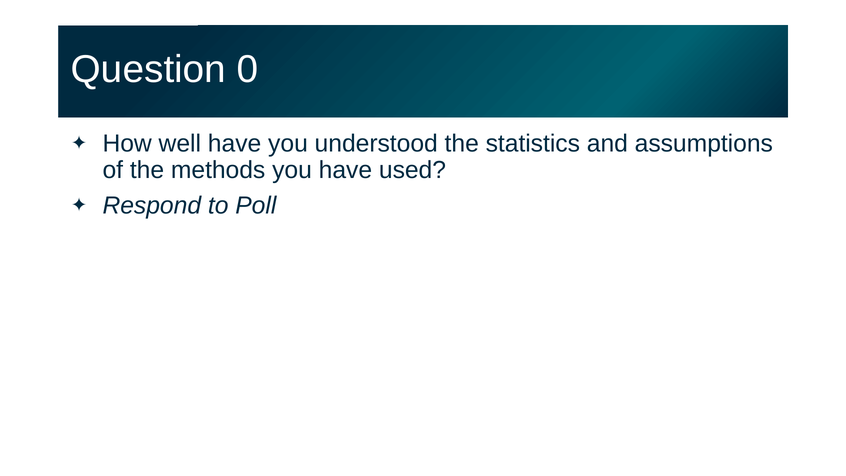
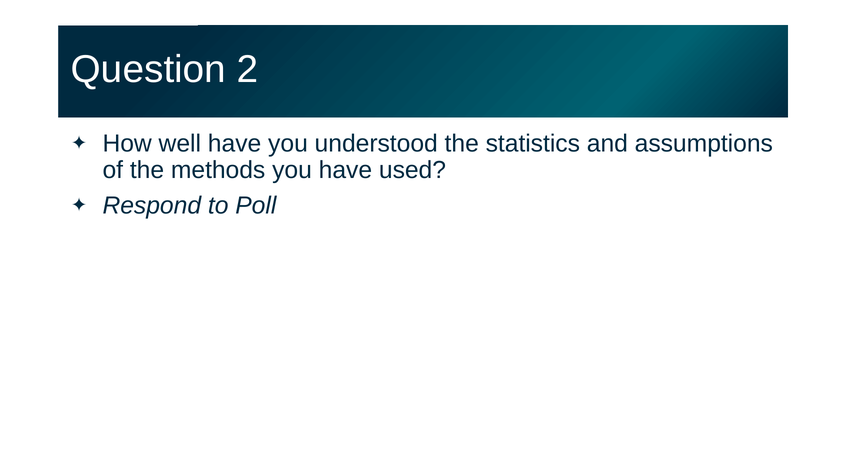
0: 0 -> 2 (247, 69)
